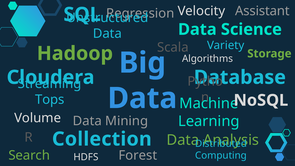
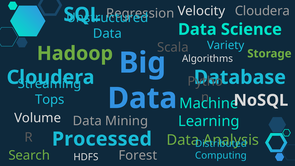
Assistant: Assistant -> Cloudera (262, 11)
Collection: Collection -> Processed (102, 139)
